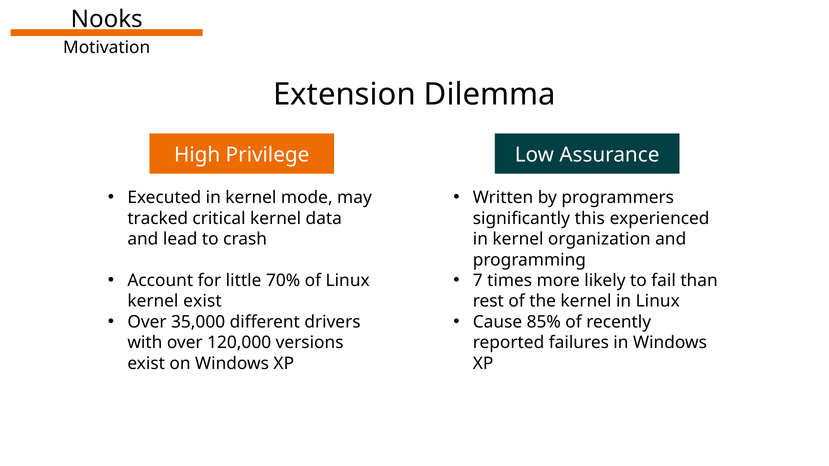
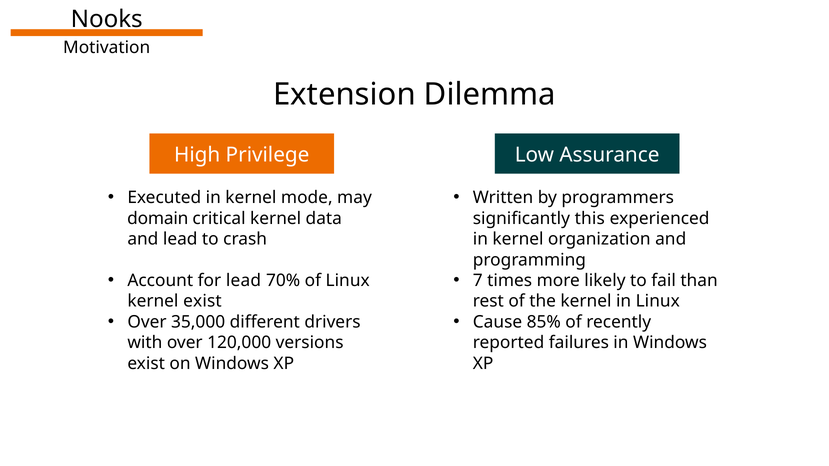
tracked: tracked -> domain (158, 219)
for little: little -> lead (244, 281)
